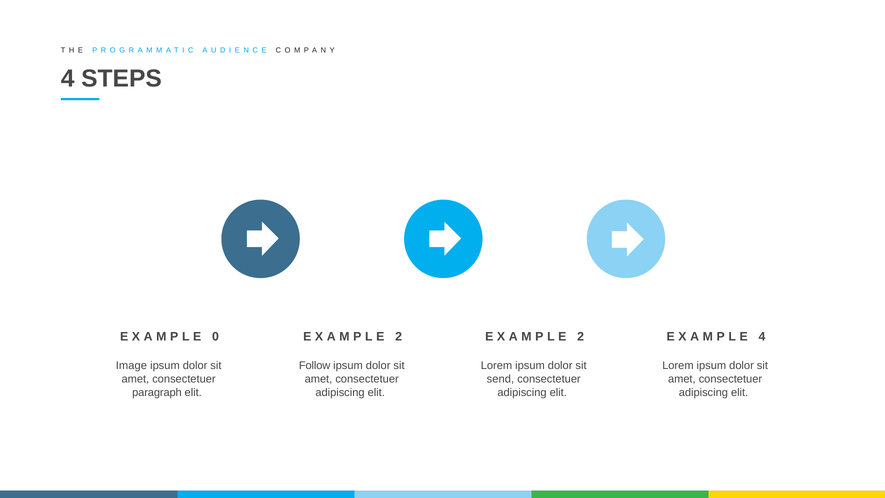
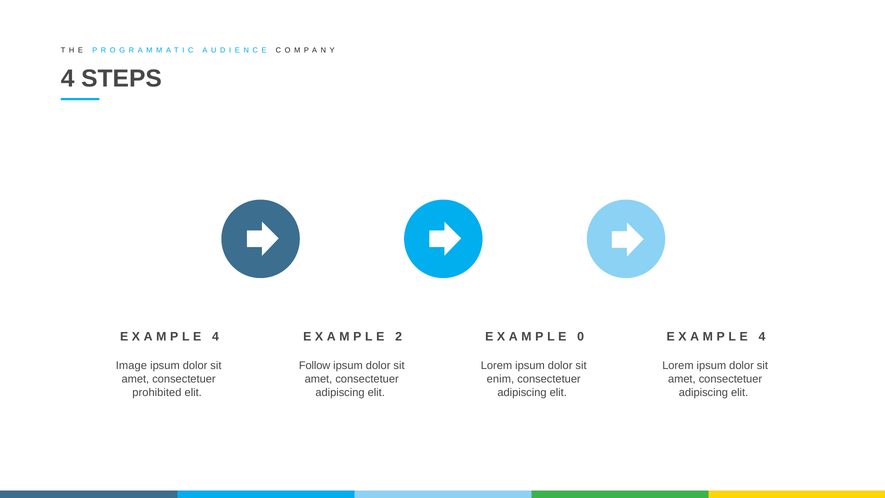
0: 0 -> 4 (216, 336)
2: 2 -> 0 (581, 336)
send: send -> enim (500, 379)
paragraph: paragraph -> prohibited (157, 392)
